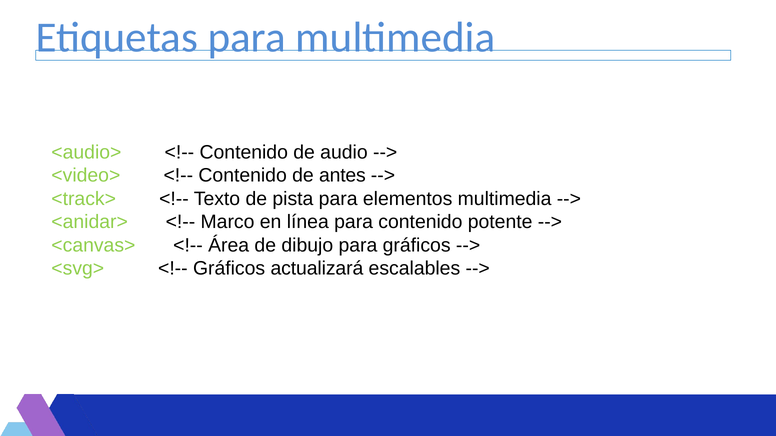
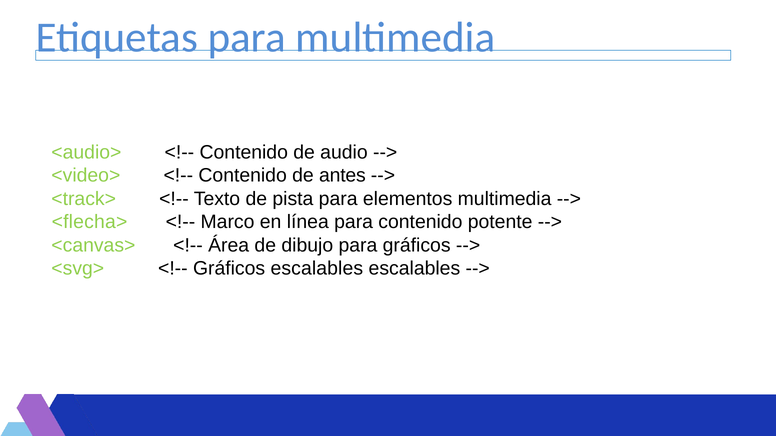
<anidar>: <anidar> -> <flecha> (90, 222)
Gráficos actualizará: actualizará -> escalables (317, 269)
